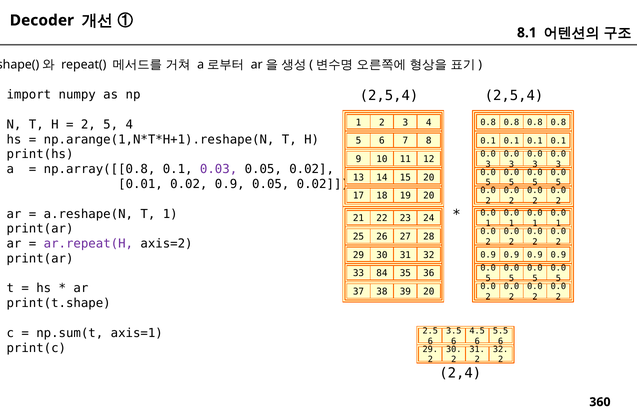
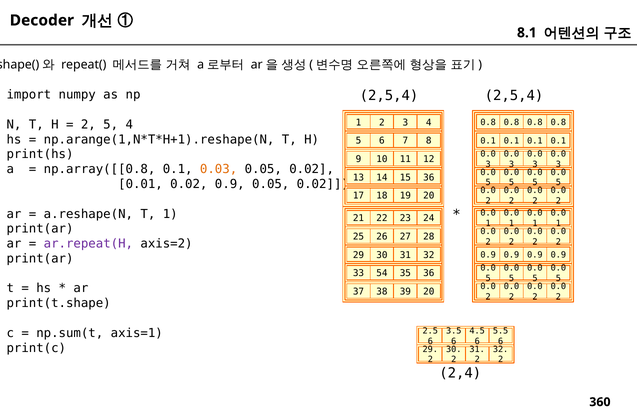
0.03 colour: purple -> orange (219, 169)
15 20: 20 -> 36 (429, 177)
84: 84 -> 54 (382, 273)
